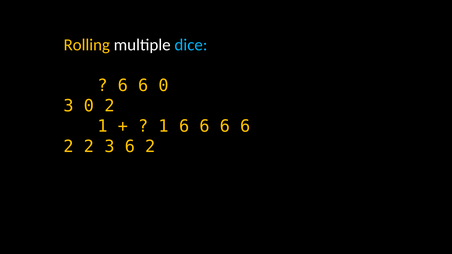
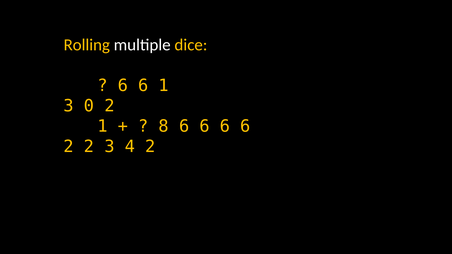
dice colour: light blue -> yellow (191, 45)
6 0: 0 -> 1 (164, 86)
1: 1 -> 8 (164, 126)
3 6: 6 -> 4 (130, 147)
